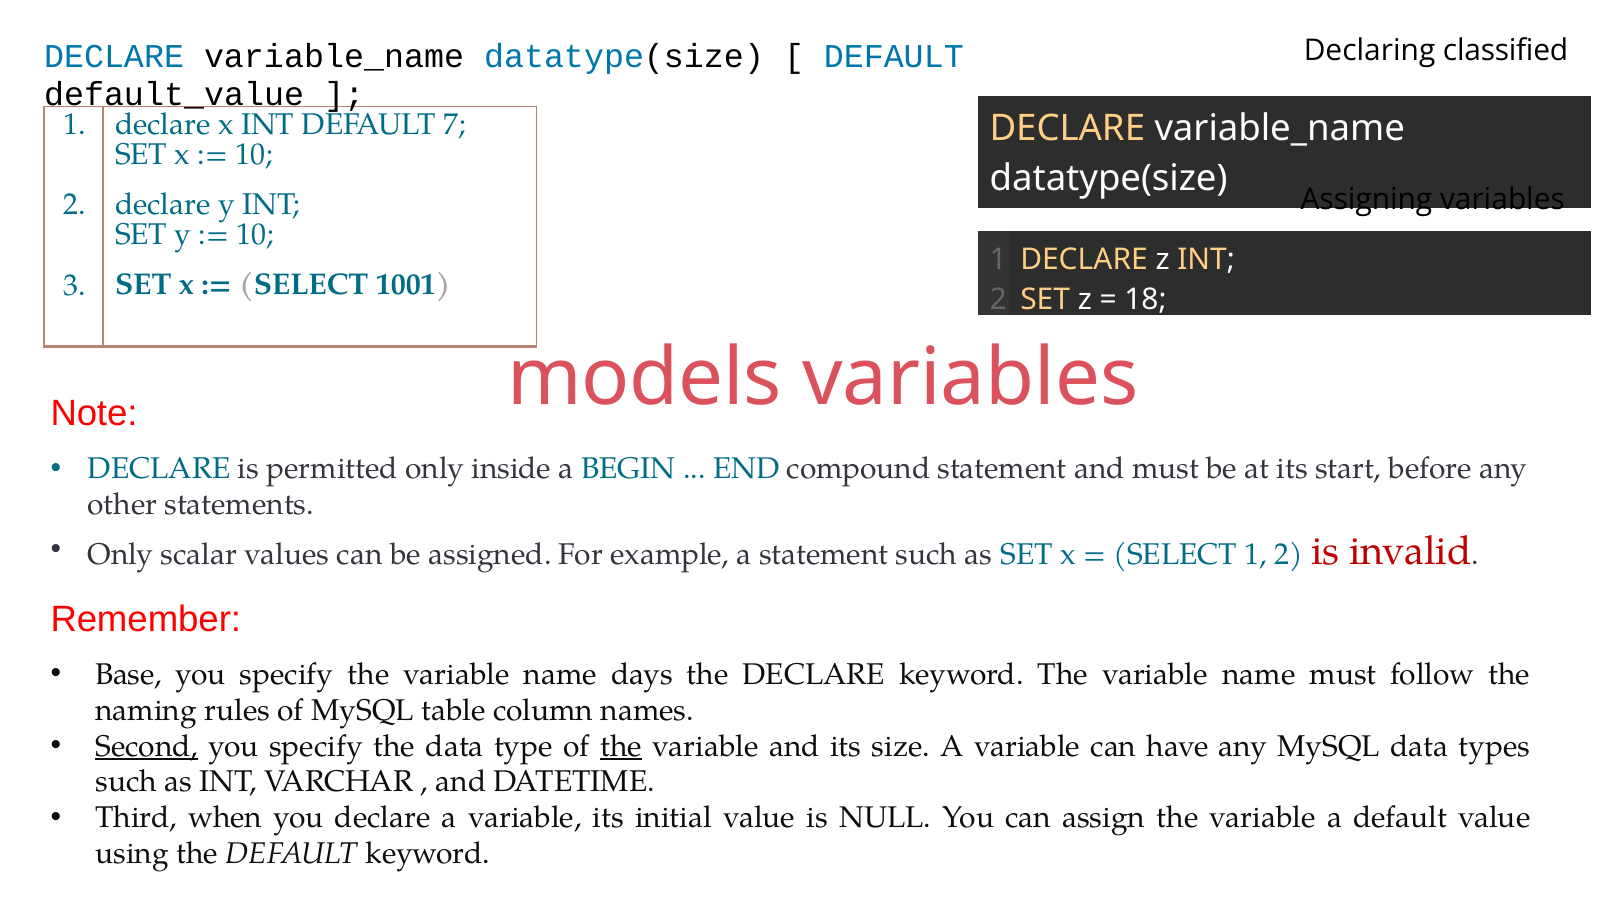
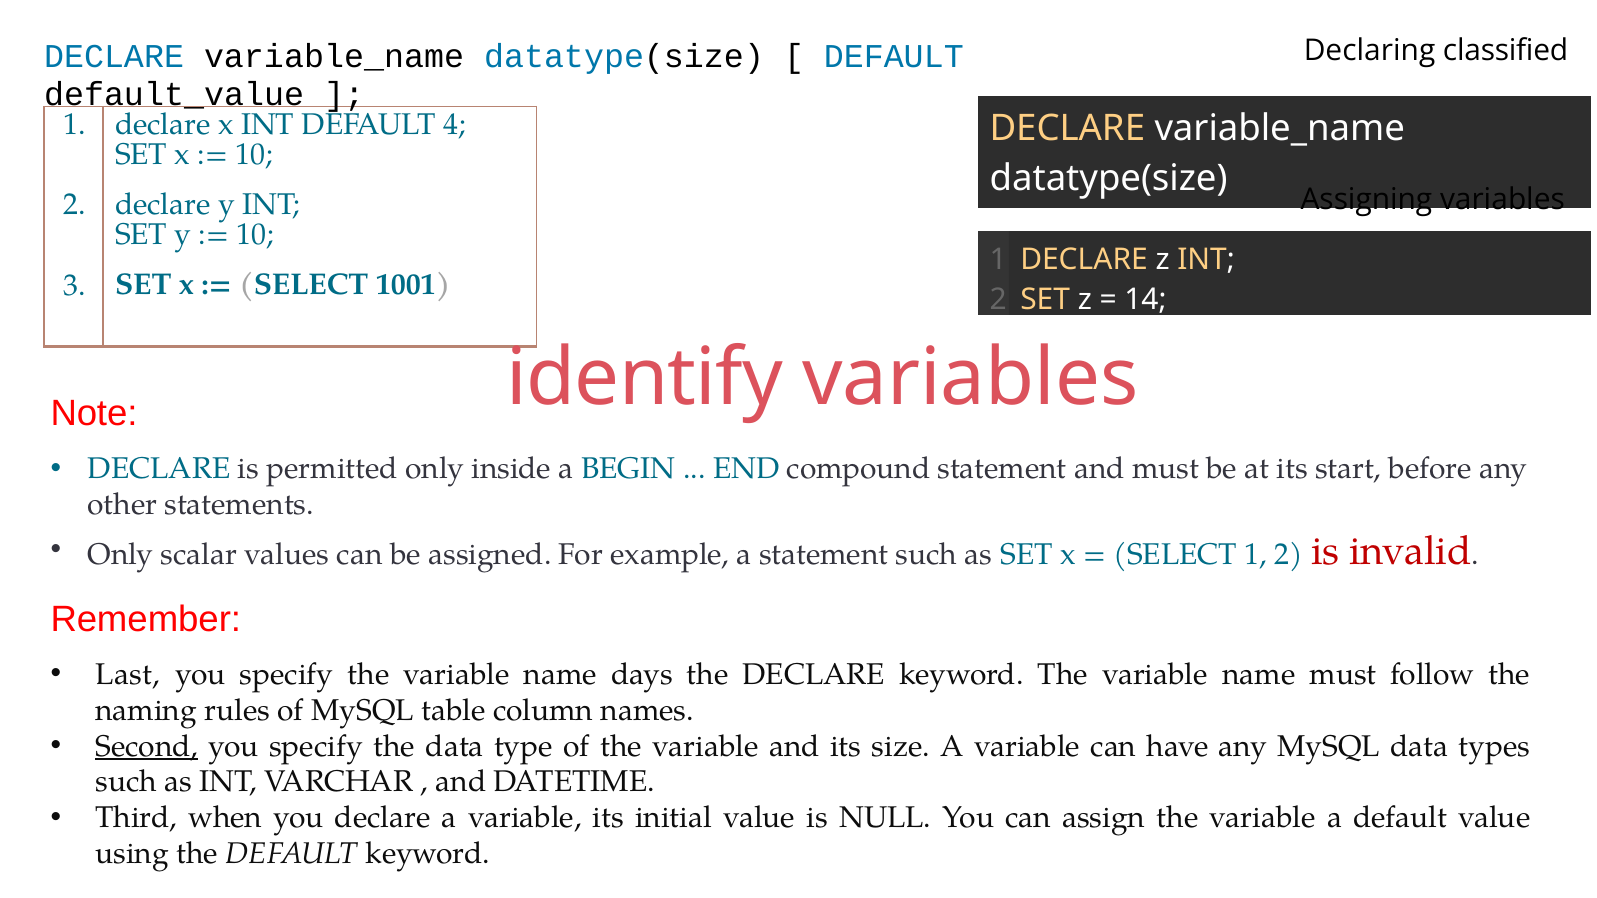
7: 7 -> 4 (454, 124)
18: 18 -> 14 (1145, 300)
models: models -> identify (645, 378)
Base: Base -> Last (128, 675)
the underline: present -> none (621, 746)
